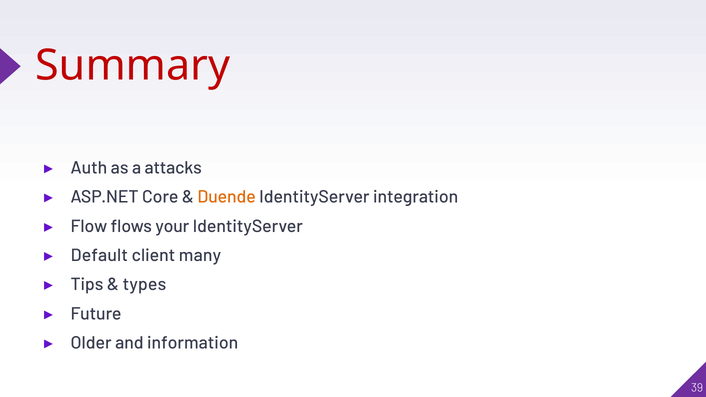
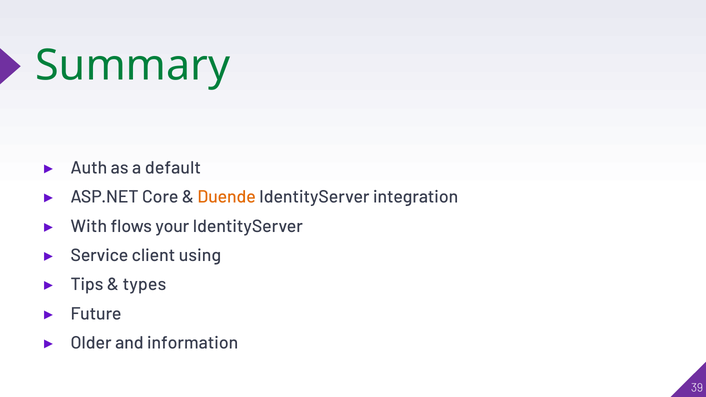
Summary colour: red -> green (133, 66)
attacks: attacks -> default (173, 168)
Flow: Flow -> With (89, 226)
Default: Default -> Service (99, 256)
many: many -> using (200, 256)
